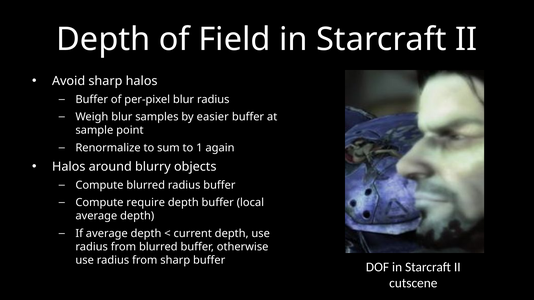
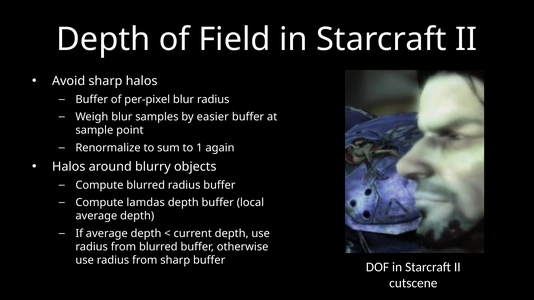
require: require -> lamdas (146, 203)
